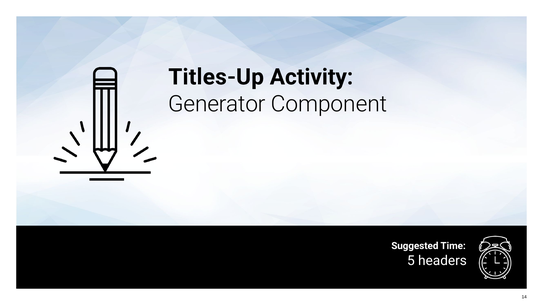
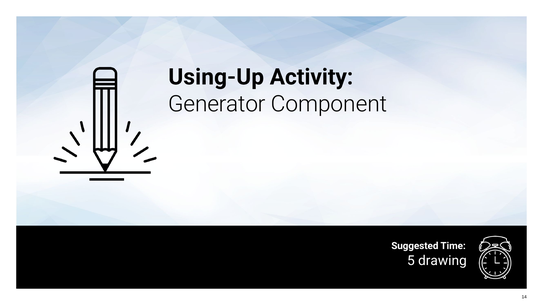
Titles-Up: Titles-Up -> Using-Up (216, 77)
headers: headers -> drawing (442, 261)
